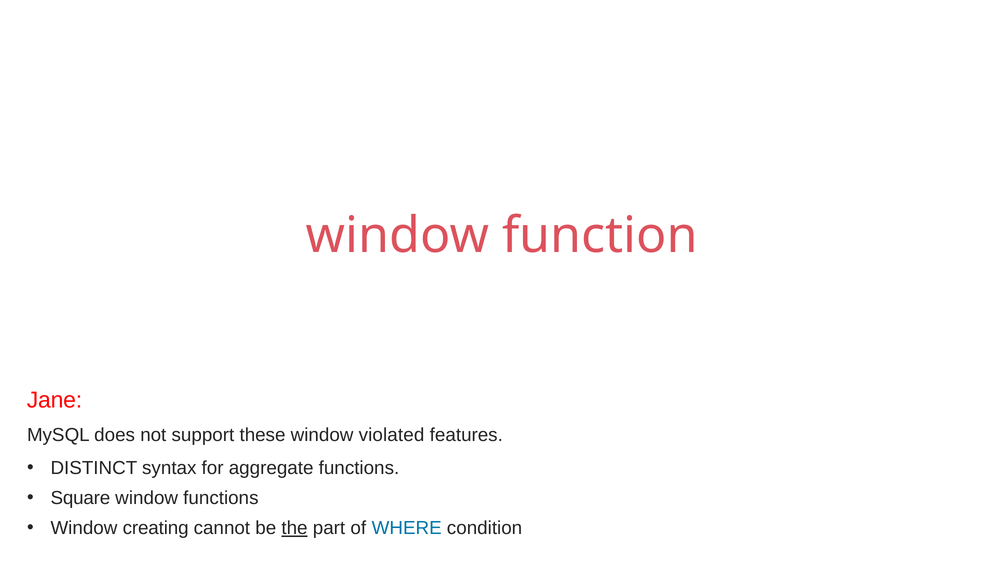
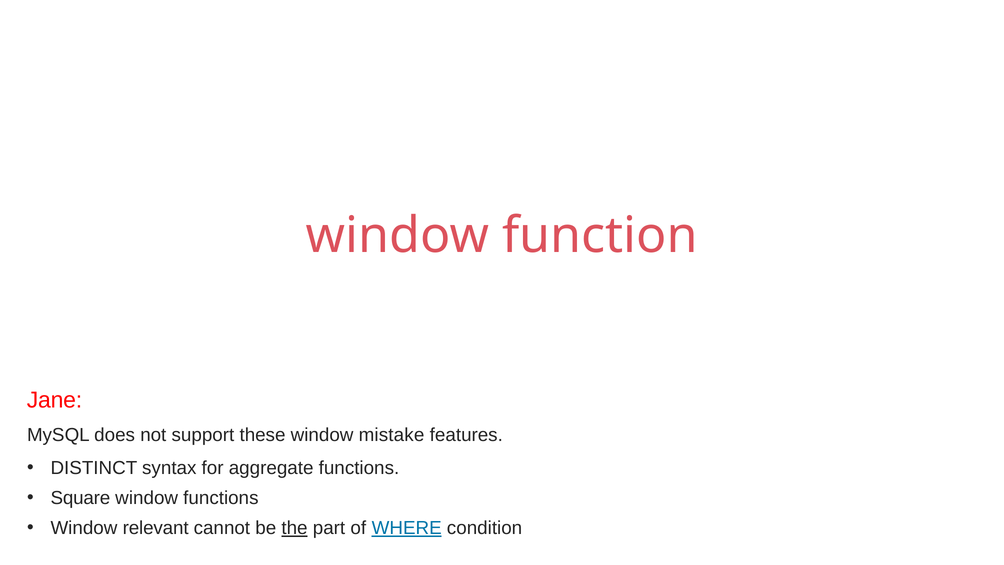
violated: violated -> mistake (391, 435)
creating: creating -> relevant (156, 528)
WHERE underline: none -> present (407, 528)
